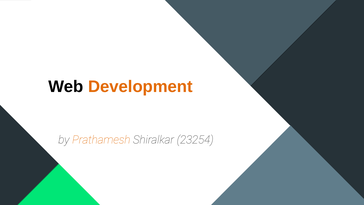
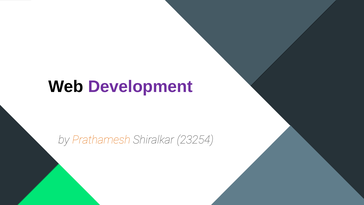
Development colour: orange -> purple (140, 86)
